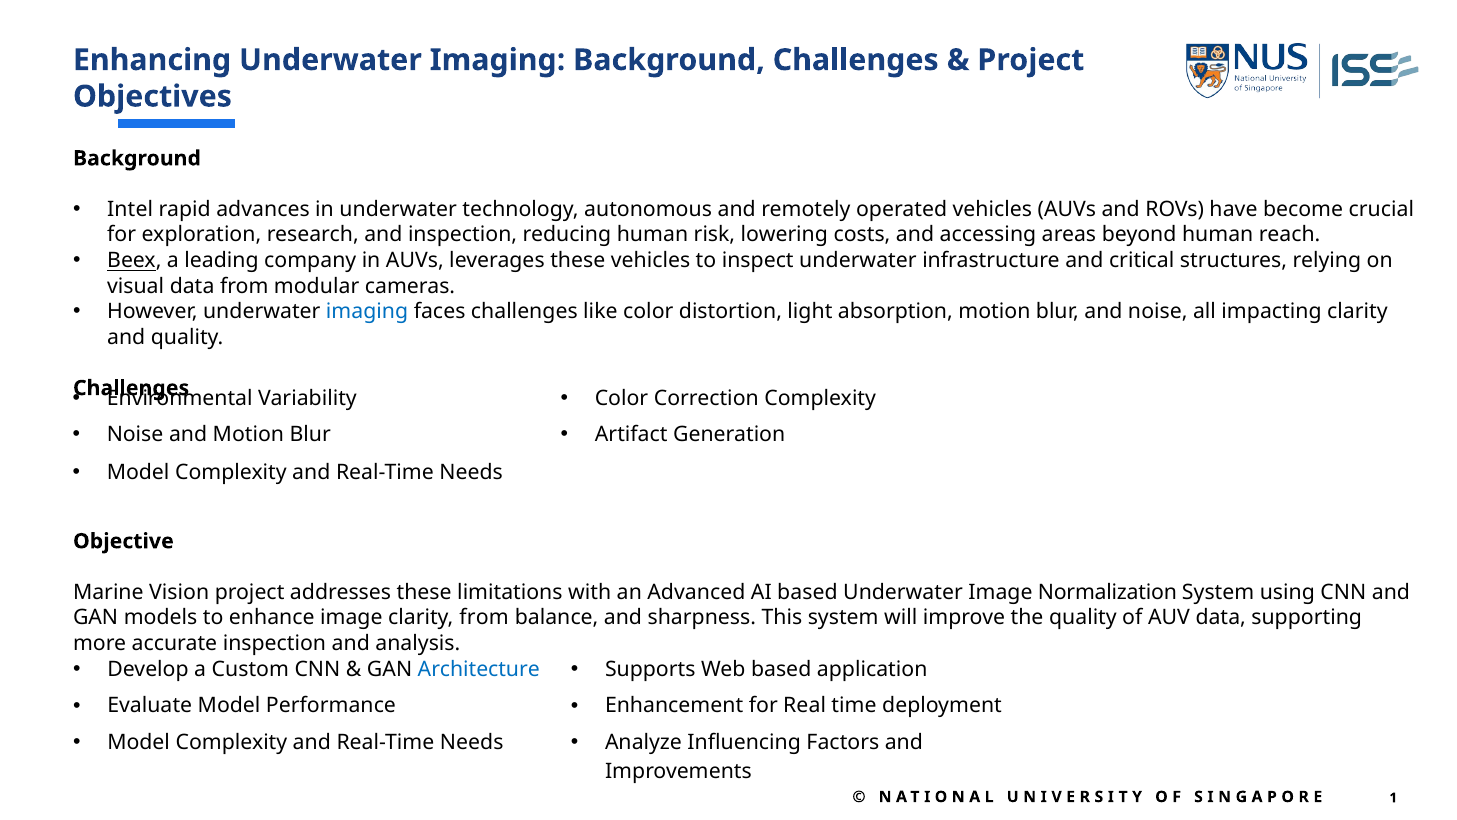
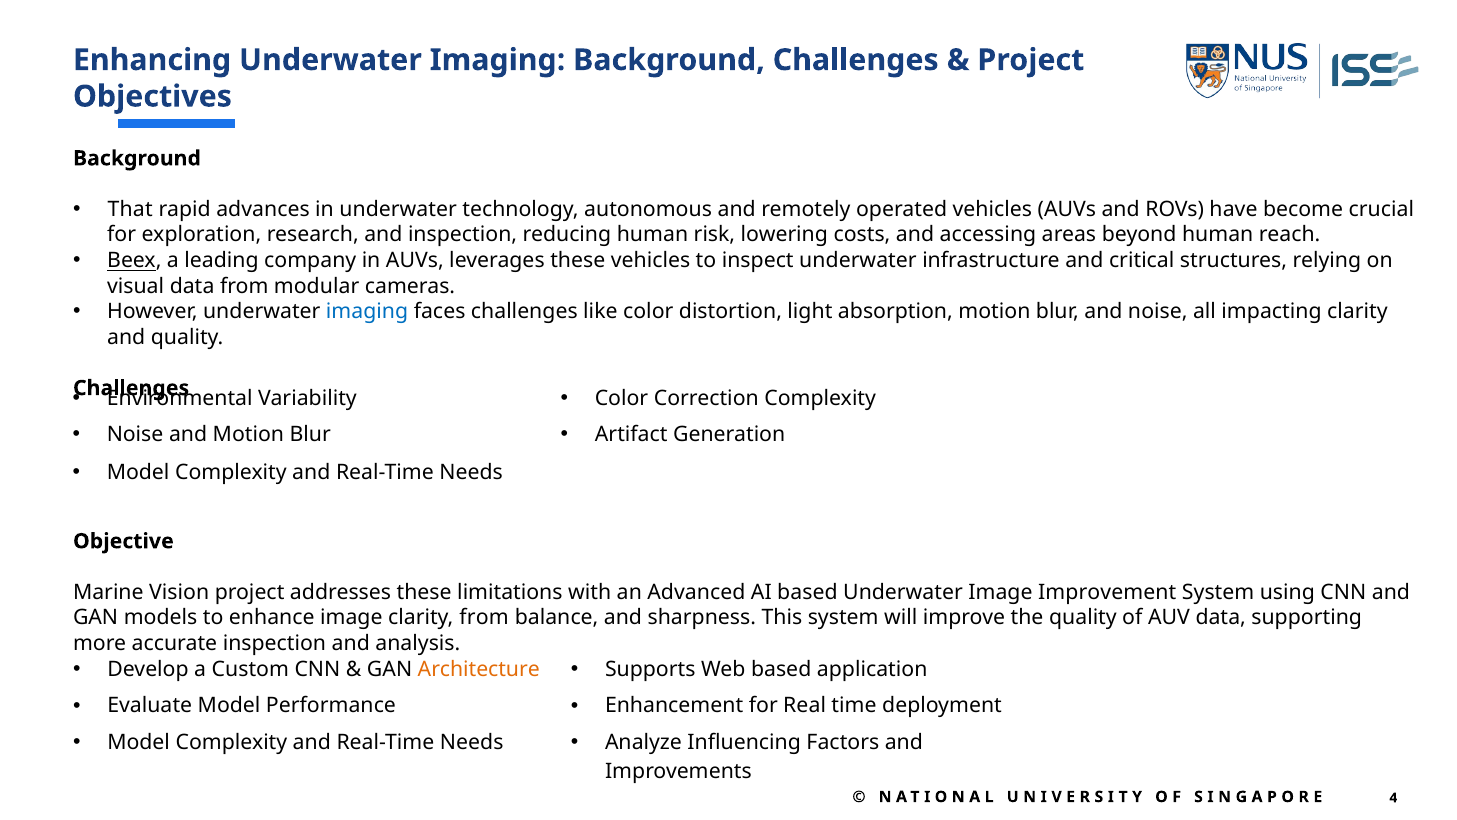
Intel: Intel -> That (130, 209)
Normalization: Normalization -> Improvement (1107, 592)
Architecture colour: blue -> orange (479, 669)
1: 1 -> 4 (1393, 797)
